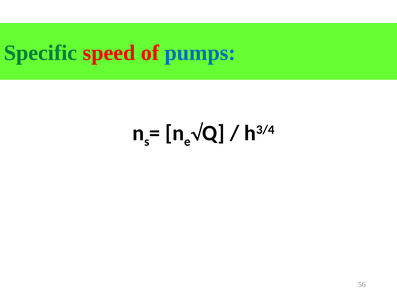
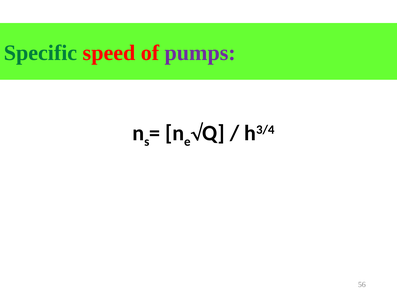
pumps colour: blue -> purple (200, 53)
